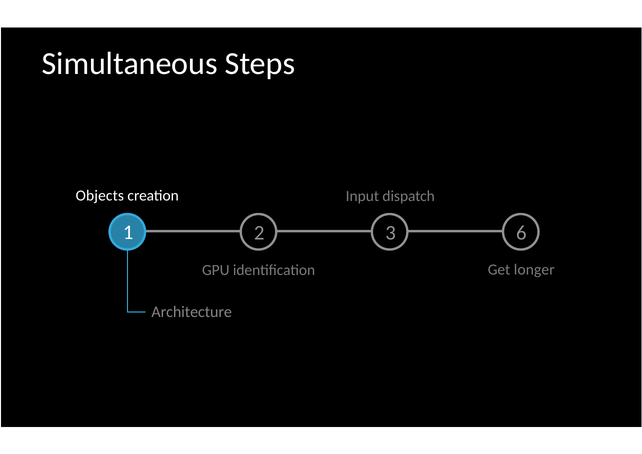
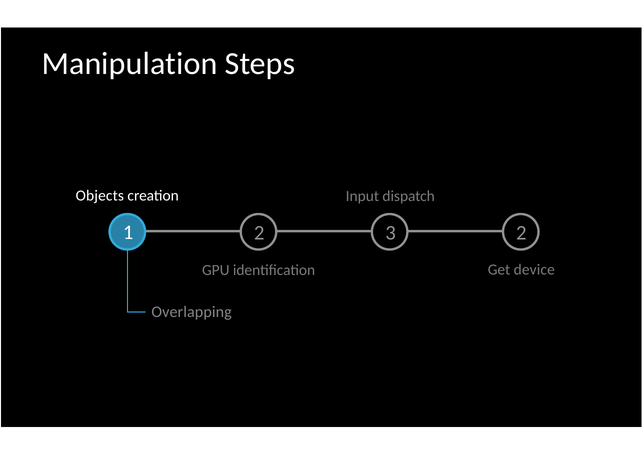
Simultaneous: Simultaneous -> Manipulation (130, 64)
3 6: 6 -> 2 (521, 233)
longer: longer -> device (534, 269)
Architecture: Architecture -> Overlapping (192, 312)
